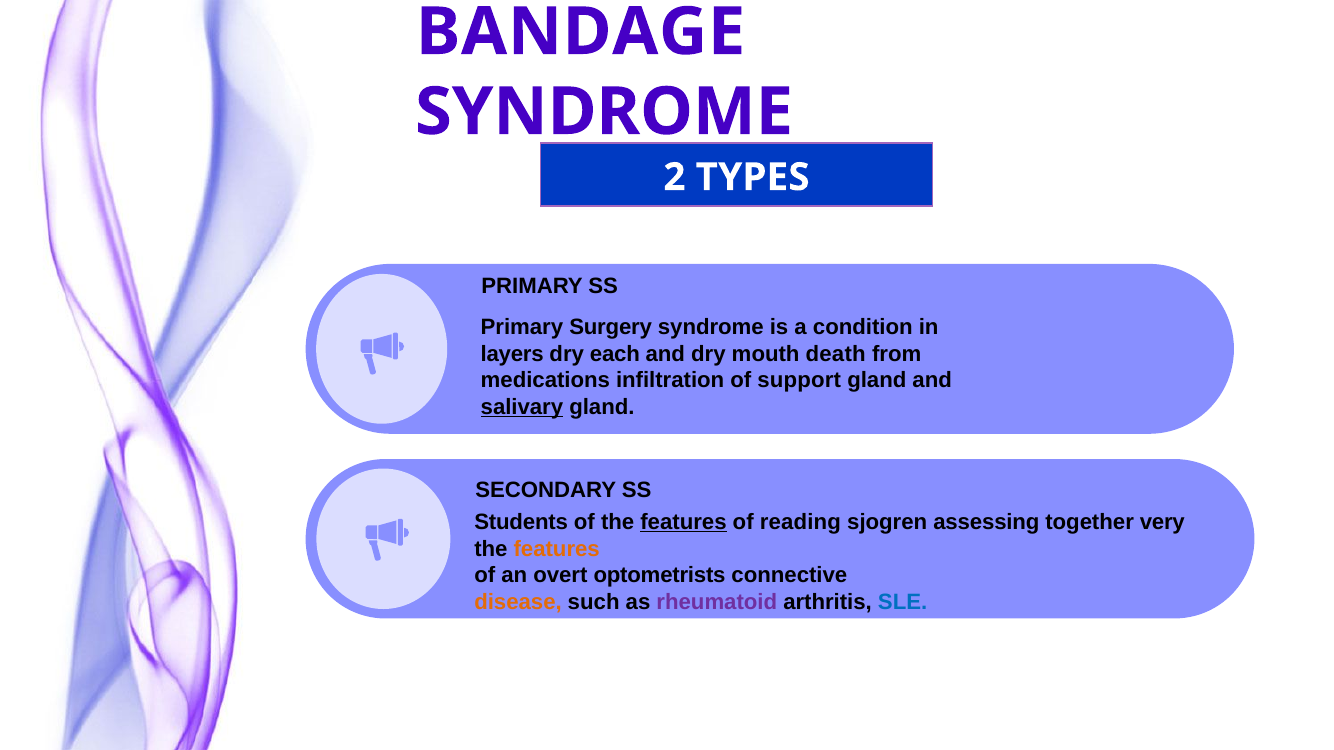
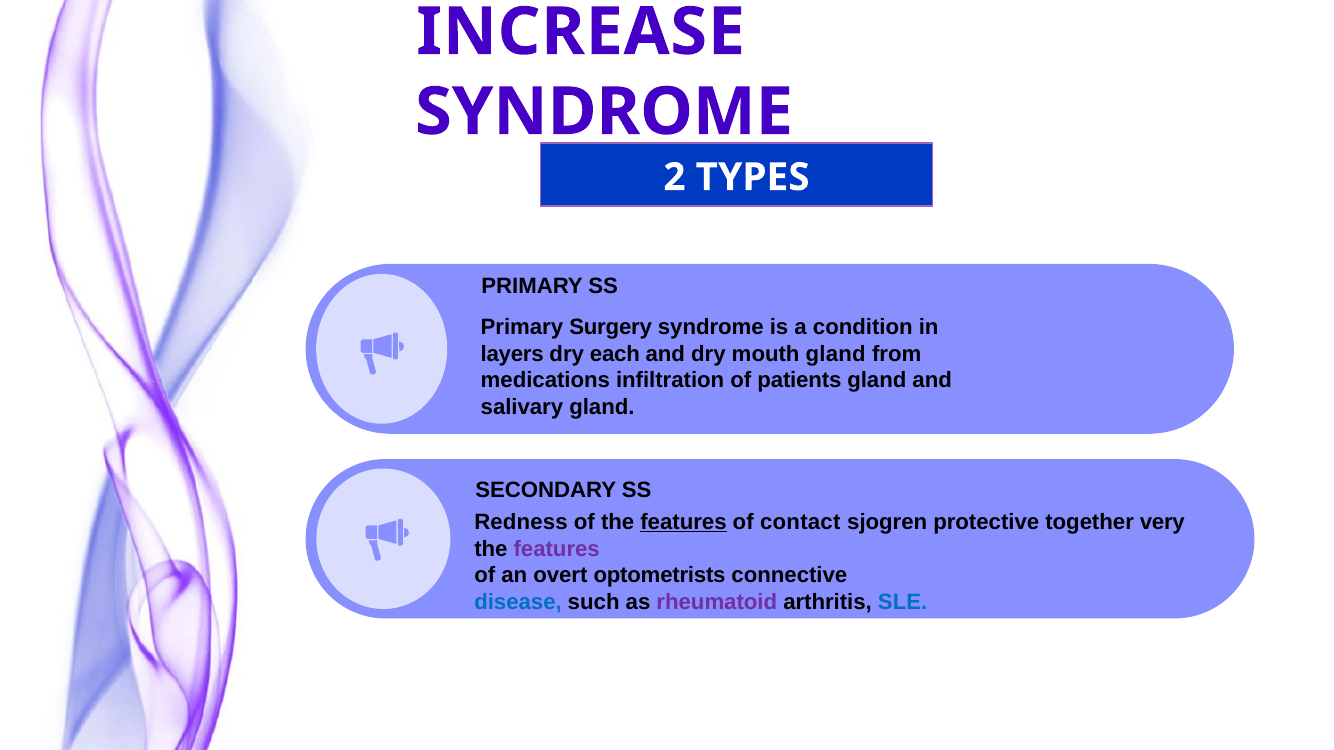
BANDAGE: BANDAGE -> INCREASE (581, 32)
mouth death: death -> gland (836, 354)
support: support -> patients (799, 381)
salivary underline: present -> none (522, 407)
Students: Students -> Redness (521, 522)
reading: reading -> contact (800, 522)
assessing: assessing -> protective (986, 522)
features colour: orange -> purple (557, 549)
disease colour: orange -> blue (518, 602)
